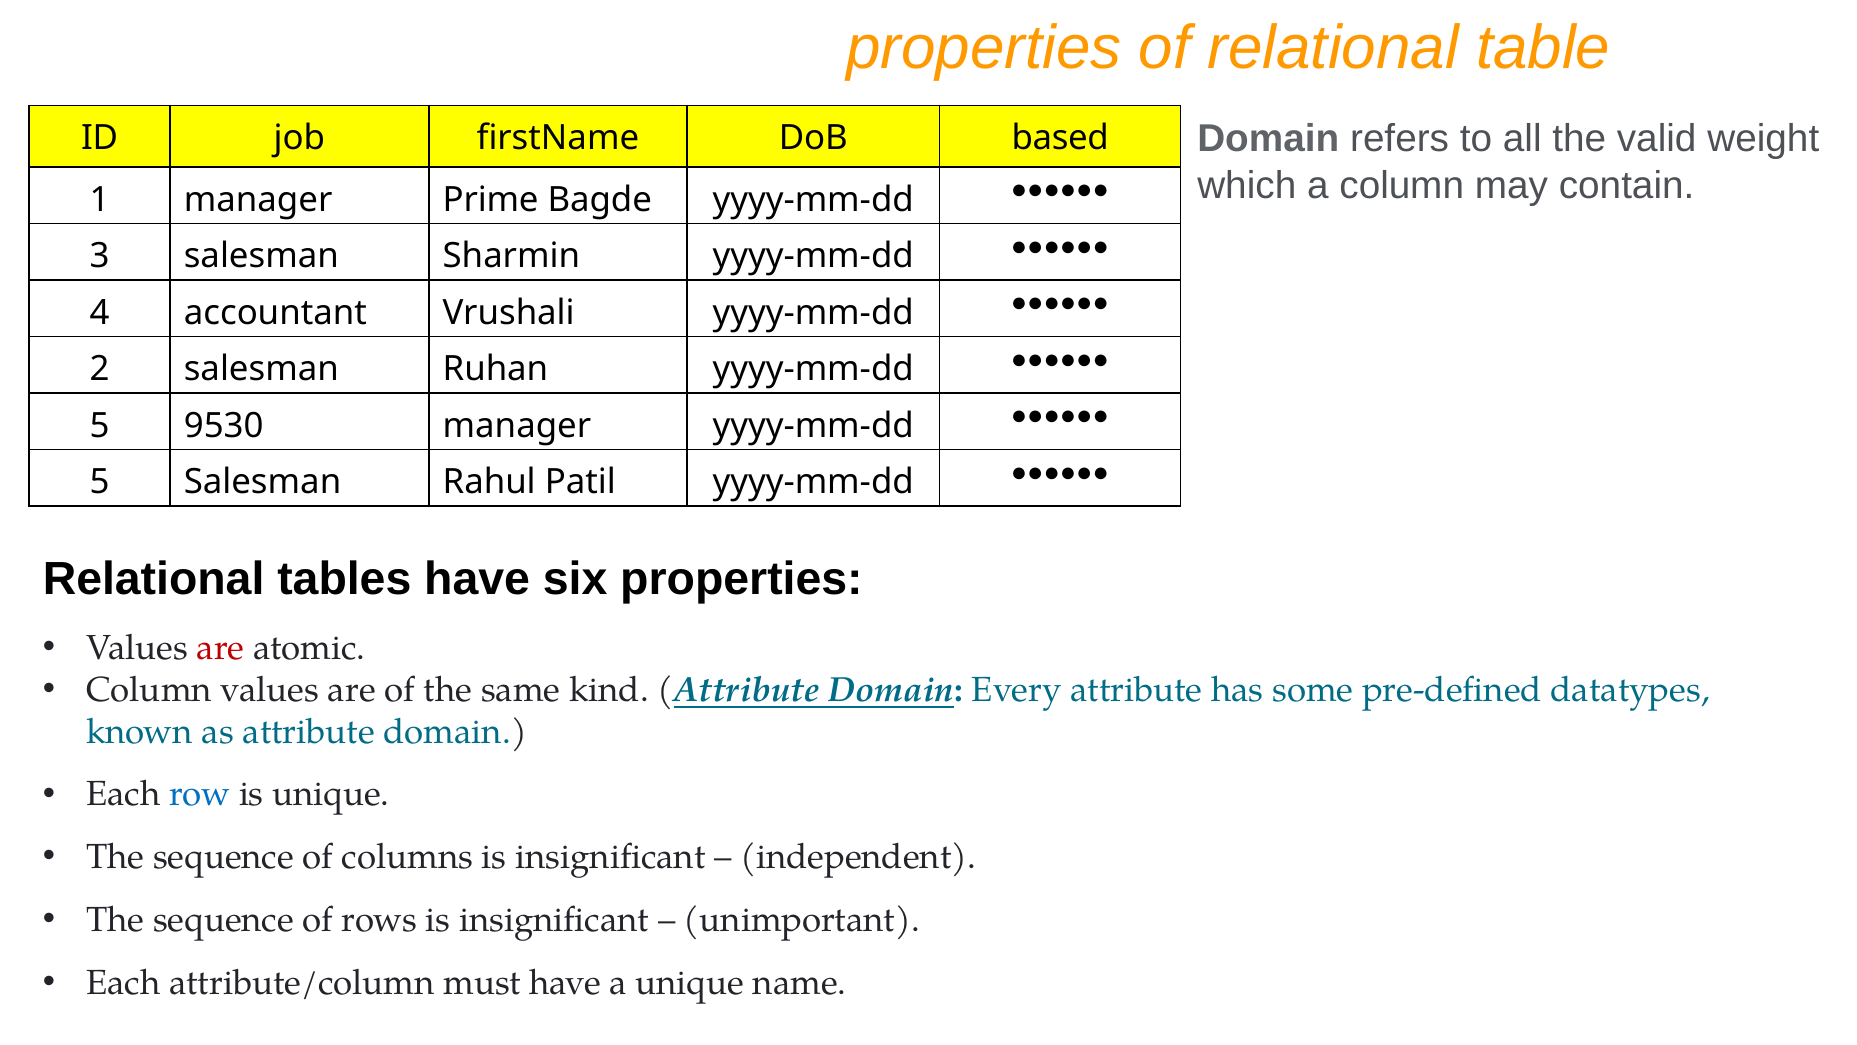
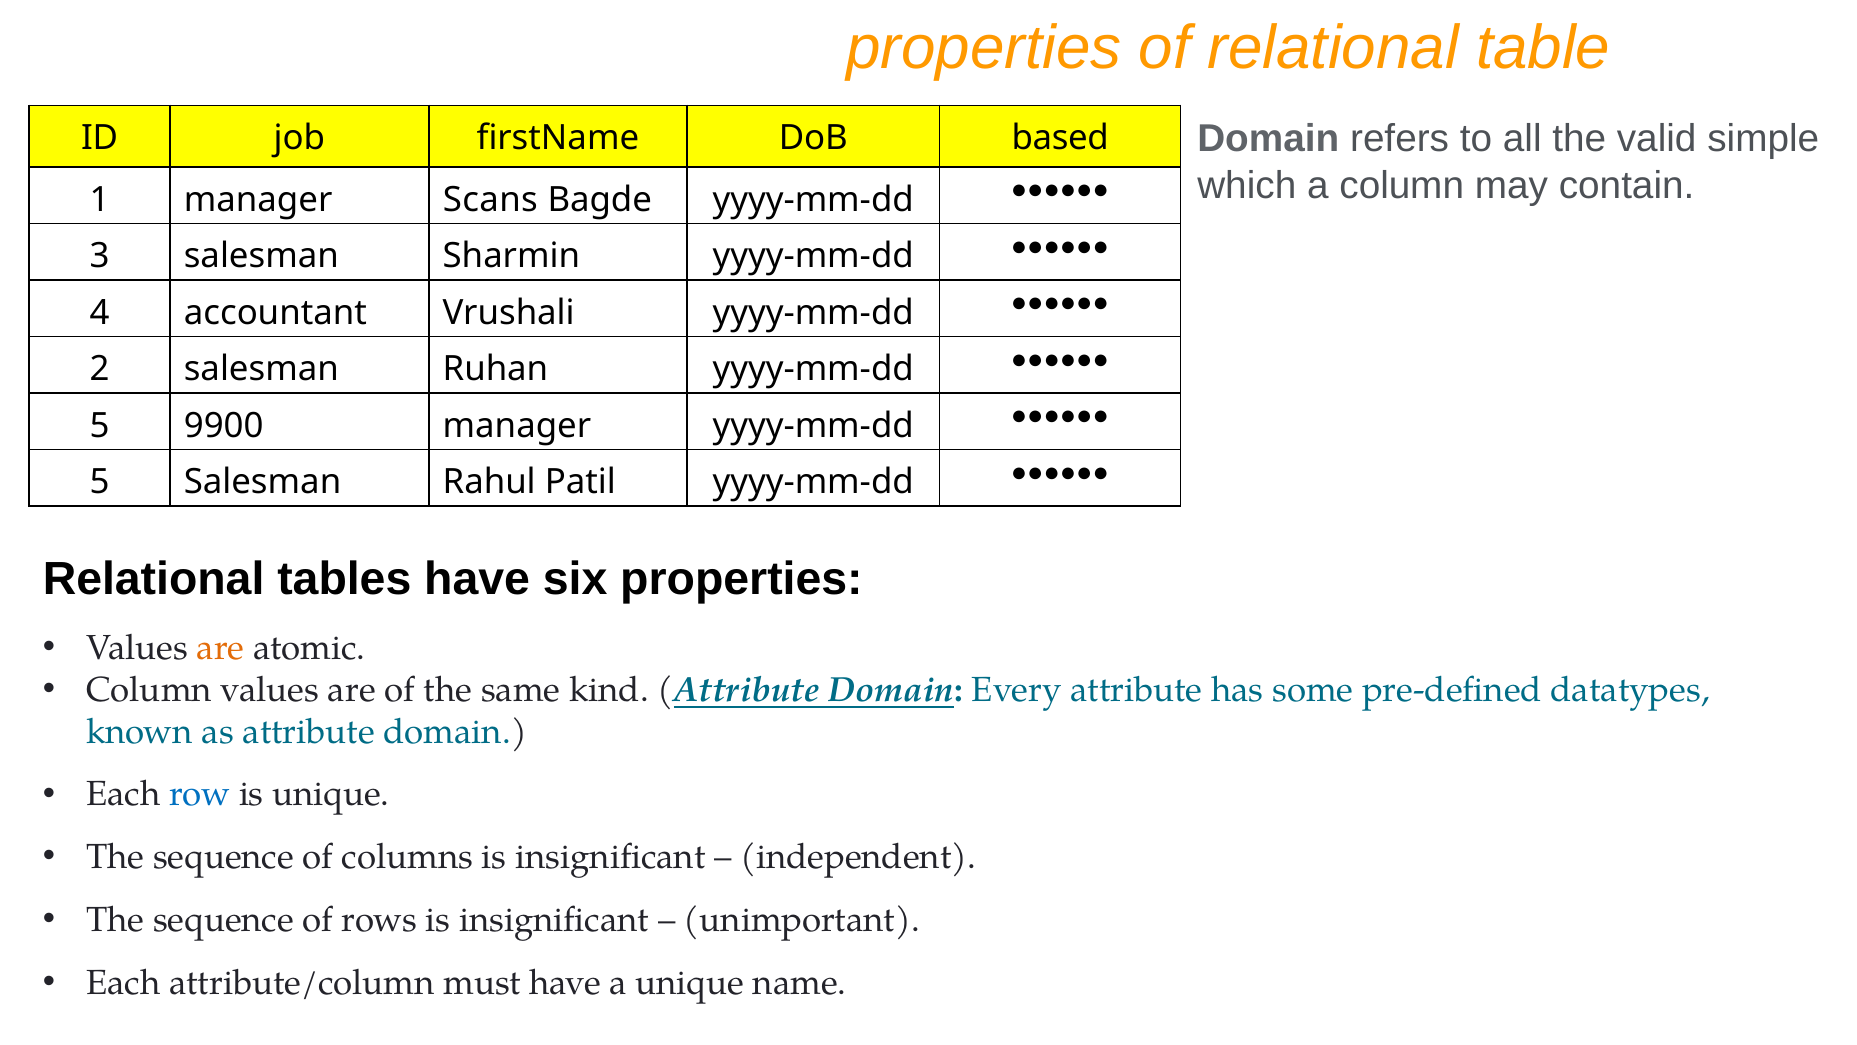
weight: weight -> simple (1763, 139)
Prime: Prime -> Scans (490, 200)
9530: 9530 -> 9900 (224, 426)
are colour: red -> orange (221, 648)
